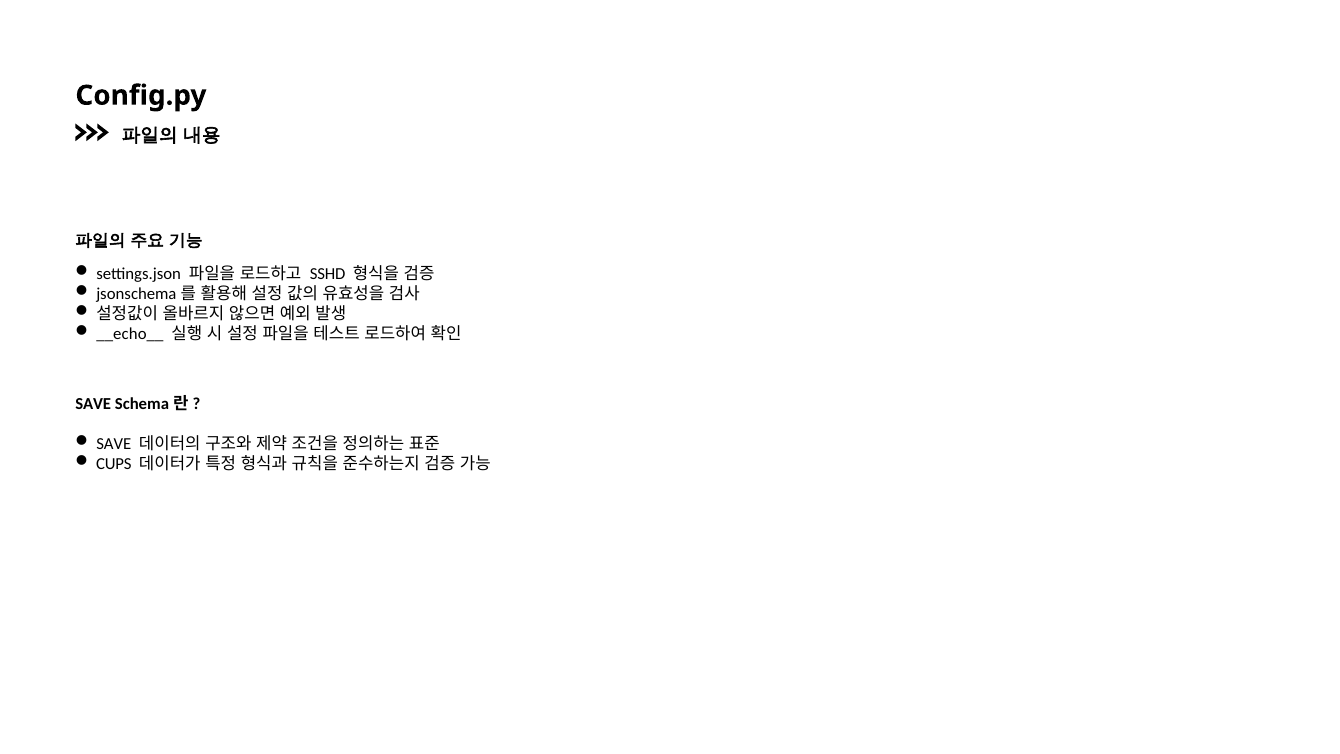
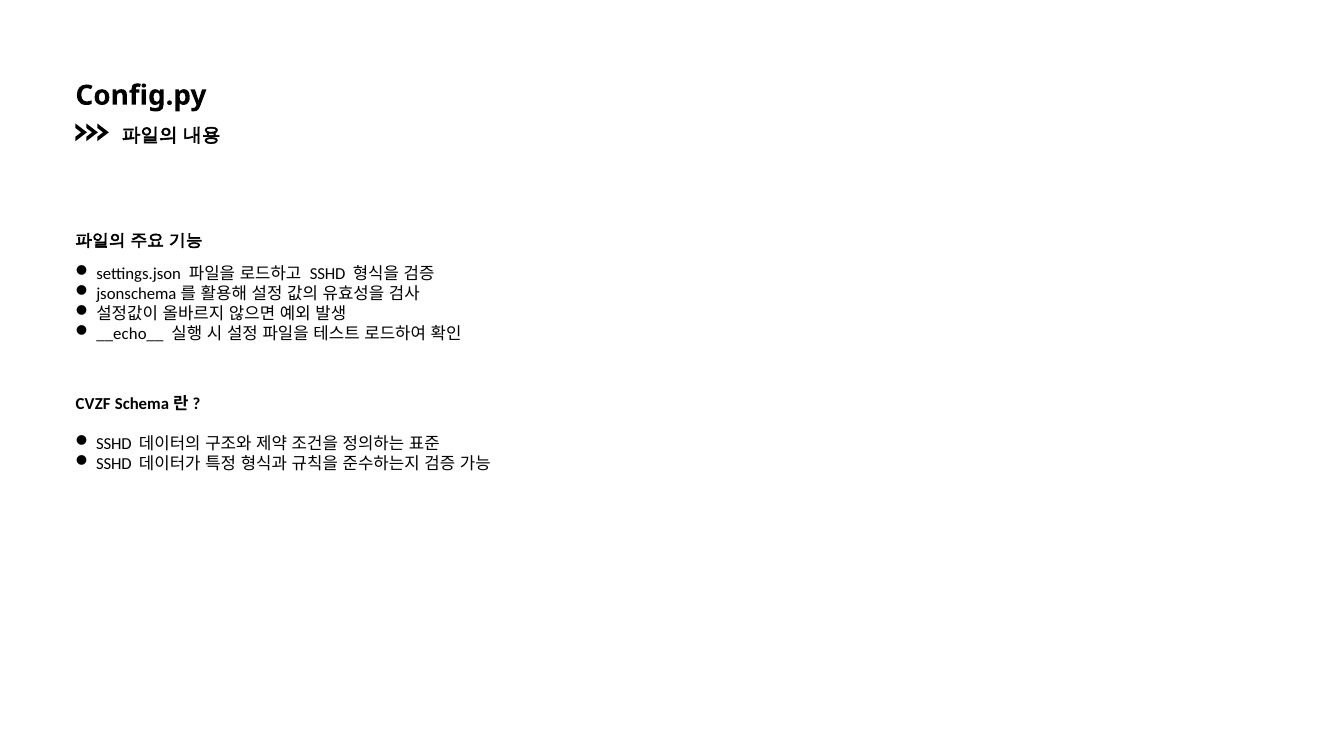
SAVE: SAVE -> CVZF (93, 404)
SAVE: SAVE -> SSHD (114, 444)
CUPS: CUPS -> SSHD (114, 464)
